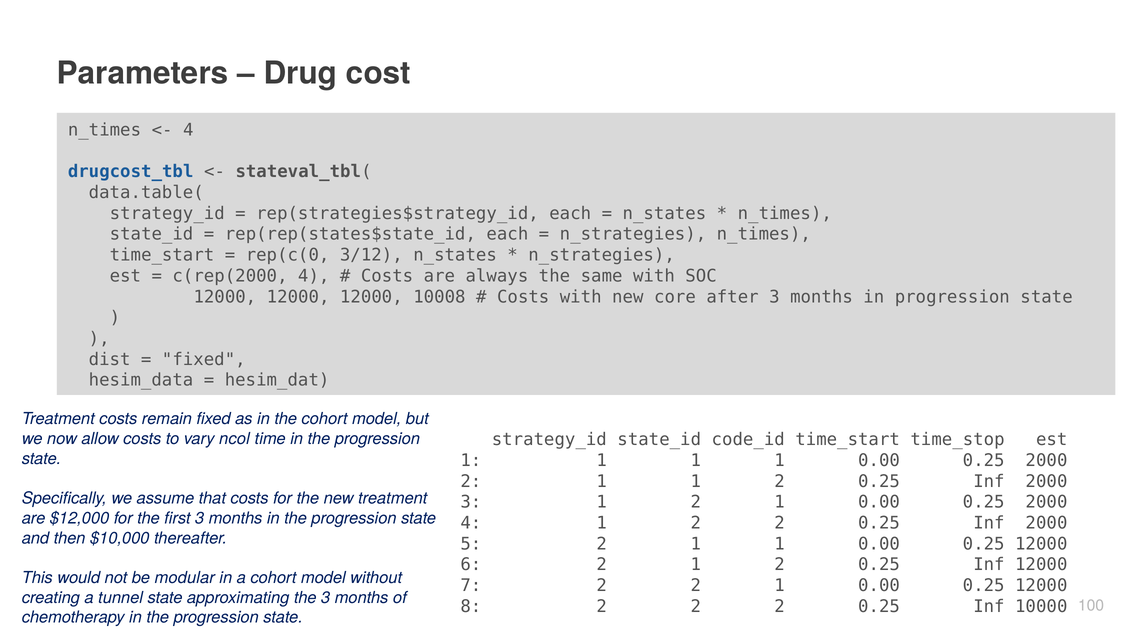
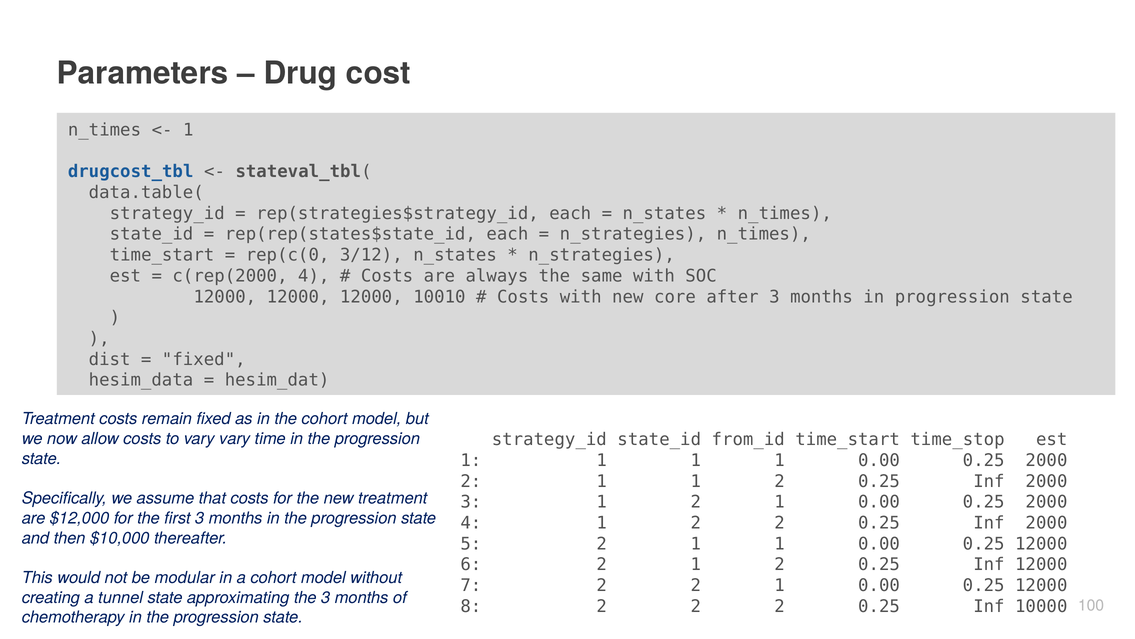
4: 4 -> 1 (188, 130)
10008: 10008 -> 10010 (439, 297)
code_id: code_id -> from_id (748, 439)
vary ncol: ncol -> vary (235, 438)
